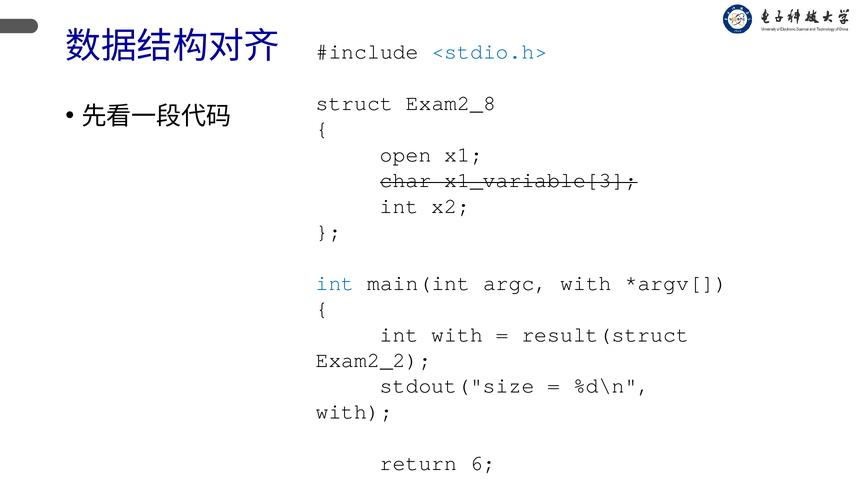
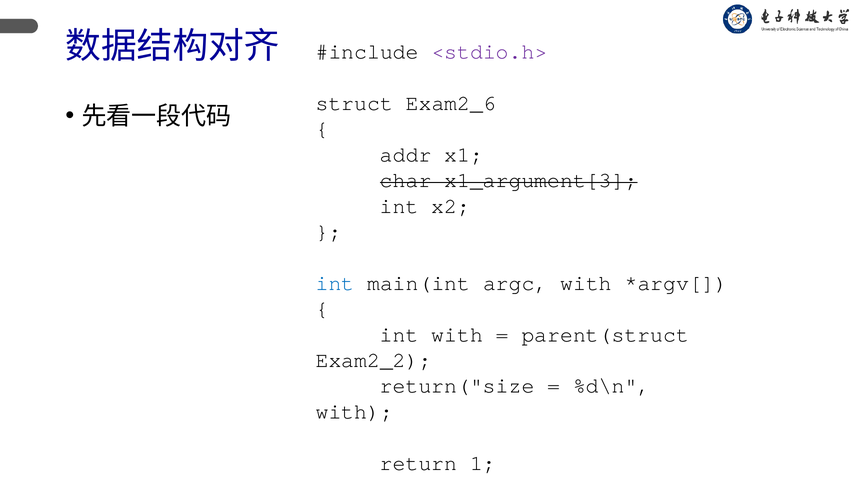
<stdio.h> colour: blue -> purple (489, 52)
Exam2_8: Exam2_8 -> Exam2_6 (451, 103)
open: open -> addr (406, 155)
x1_variable[3: x1_variable[3 -> x1_argument[3 (541, 180)
result(struct: result(struct -> parent(struct (605, 335)
stdout("size: stdout("size -> return("size (457, 386)
6: 6 -> 1 (483, 464)
